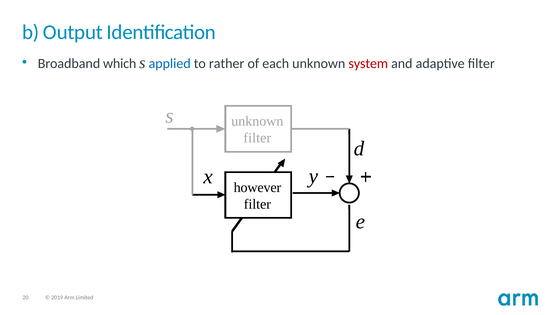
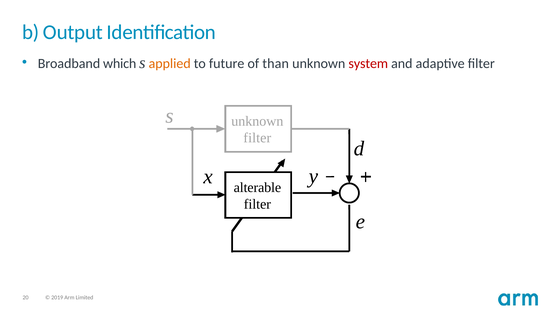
applied colour: blue -> orange (170, 64)
rather: rather -> future (227, 64)
each: each -> than (276, 64)
however: however -> alterable (257, 187)
